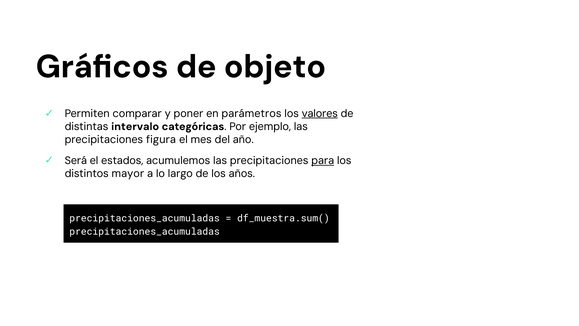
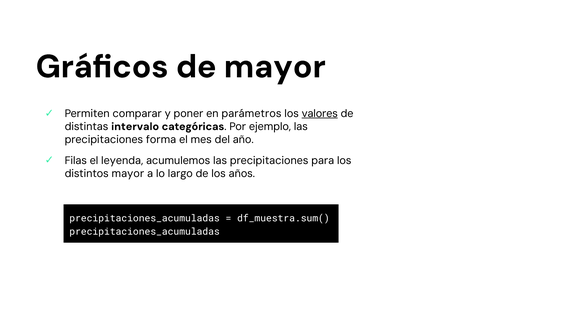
de objeto: objeto -> mayor (275, 67)
figura: figura -> forma (161, 139)
Será: Será -> Filas (76, 160)
estados: estados -> leyenda (122, 160)
para underline: present -> none (323, 160)
